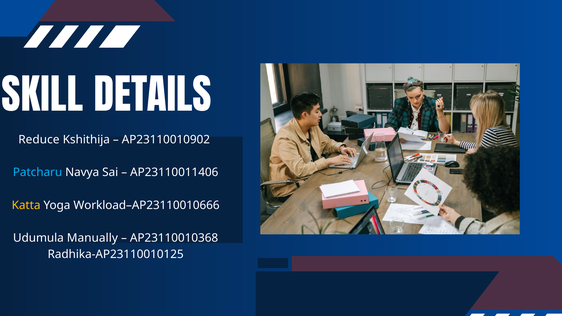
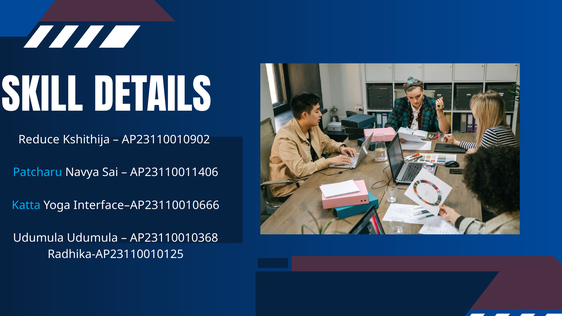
Katta colour: yellow -> light blue (26, 205)
Workload–AP23110010666: Workload–AP23110010666 -> Interface–AP23110010666 (146, 205)
Udumula Manually: Manually -> Udumula (92, 238)
